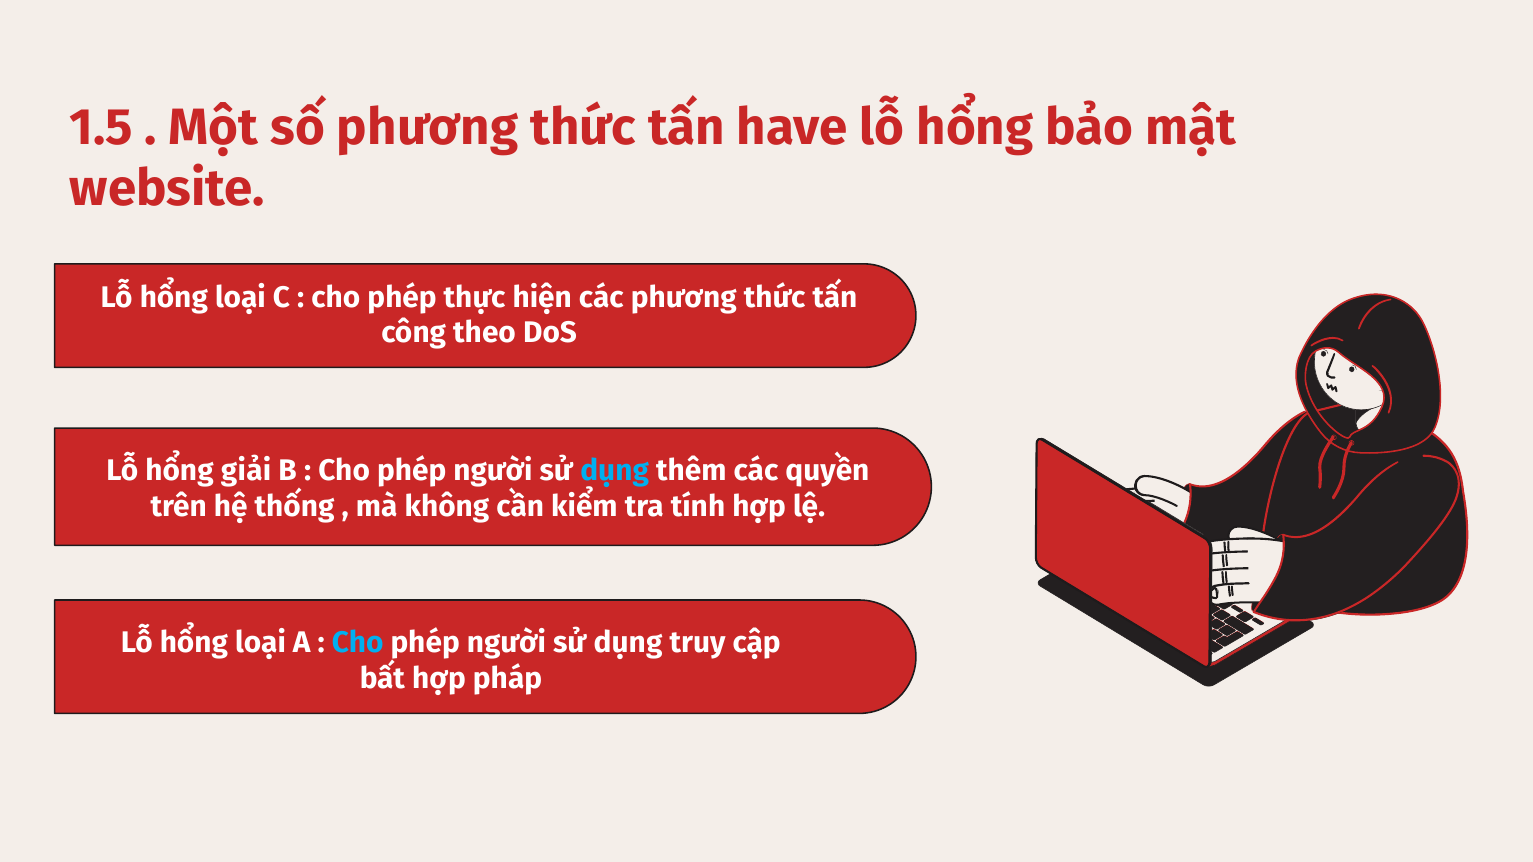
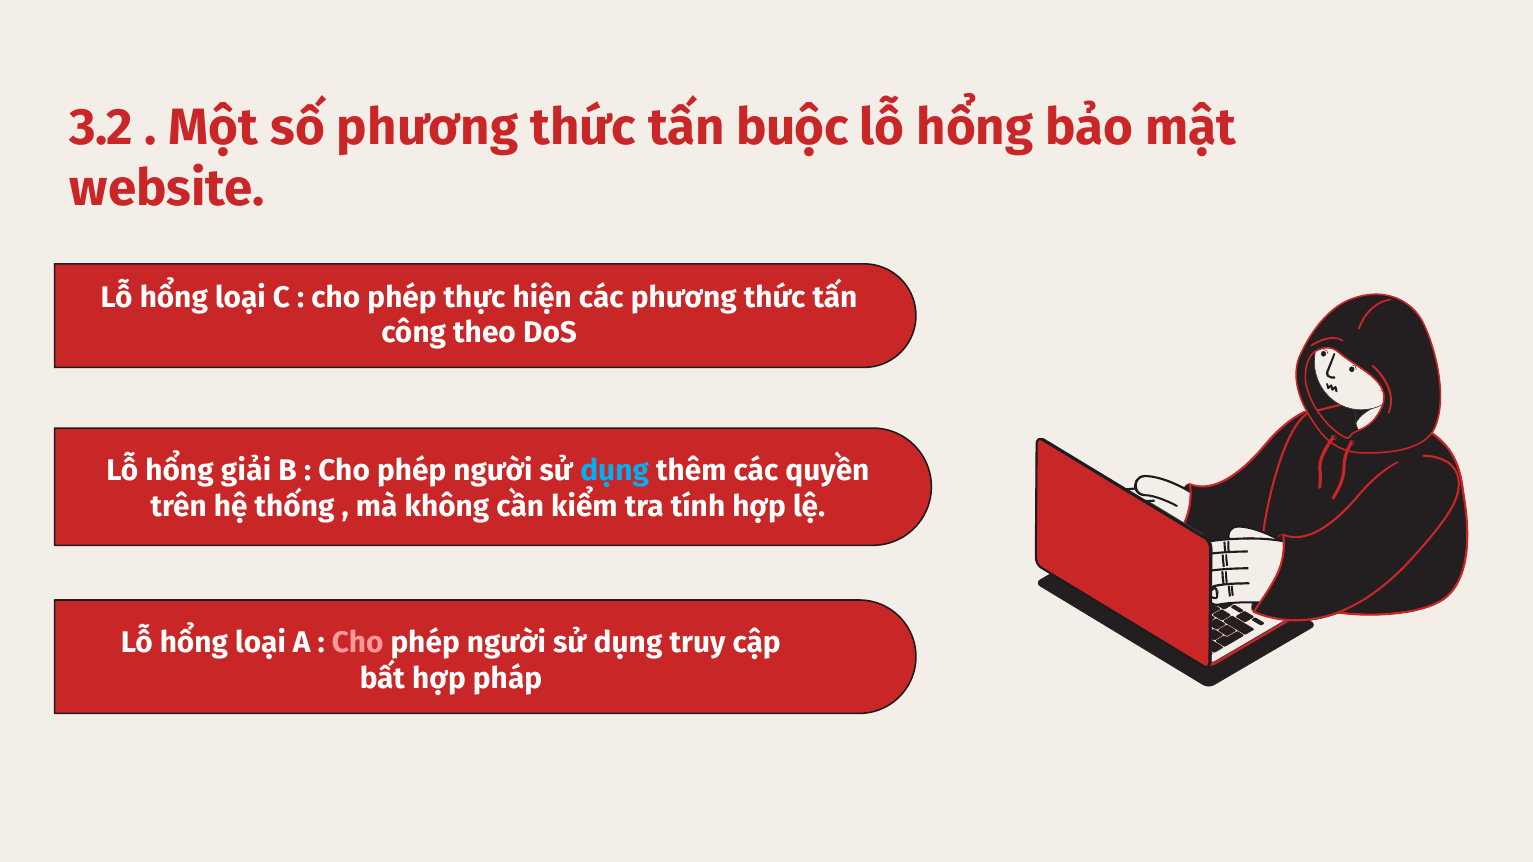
1.5: 1.5 -> 3.2 (101, 128)
have: have -> buộc (792, 128)
Cho colour: light blue -> pink (358, 643)
